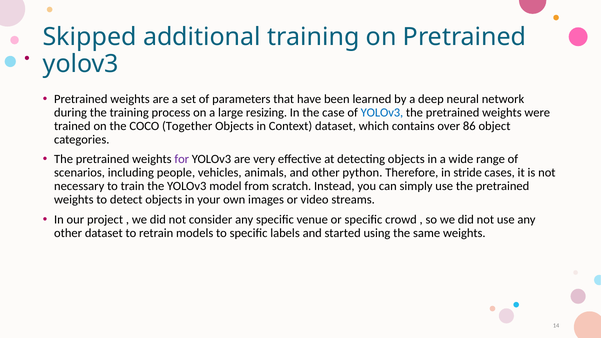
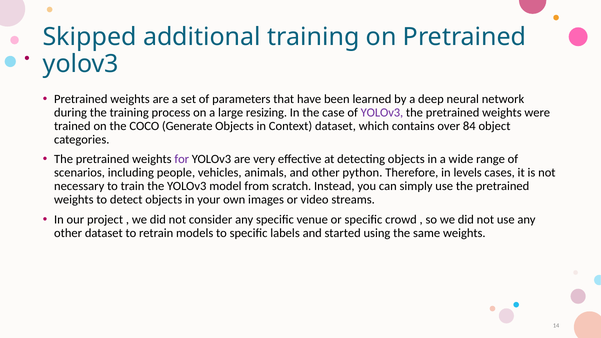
YOLOv3 colour: blue -> purple (382, 112)
Together: Together -> Generate (187, 126)
86: 86 -> 84 (469, 126)
stride: stride -> levels (468, 173)
